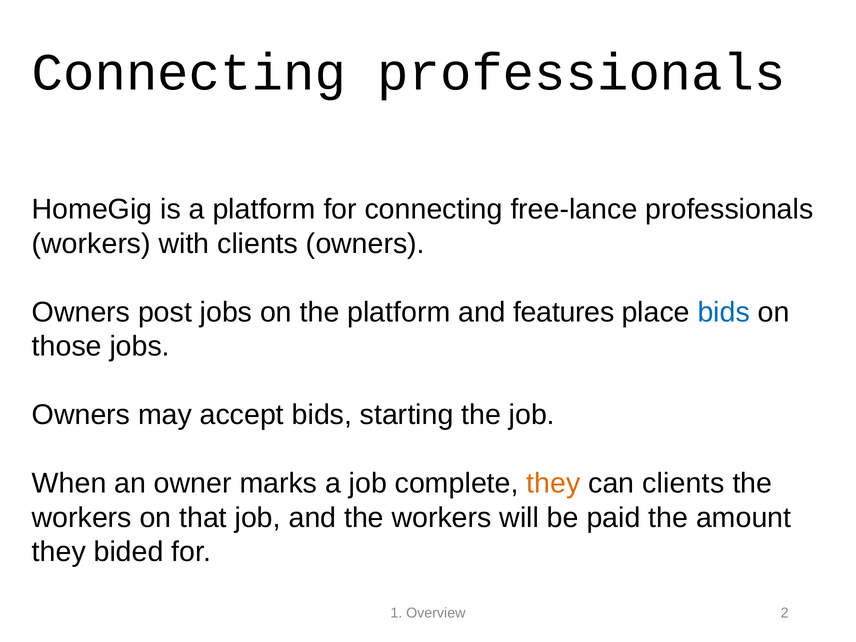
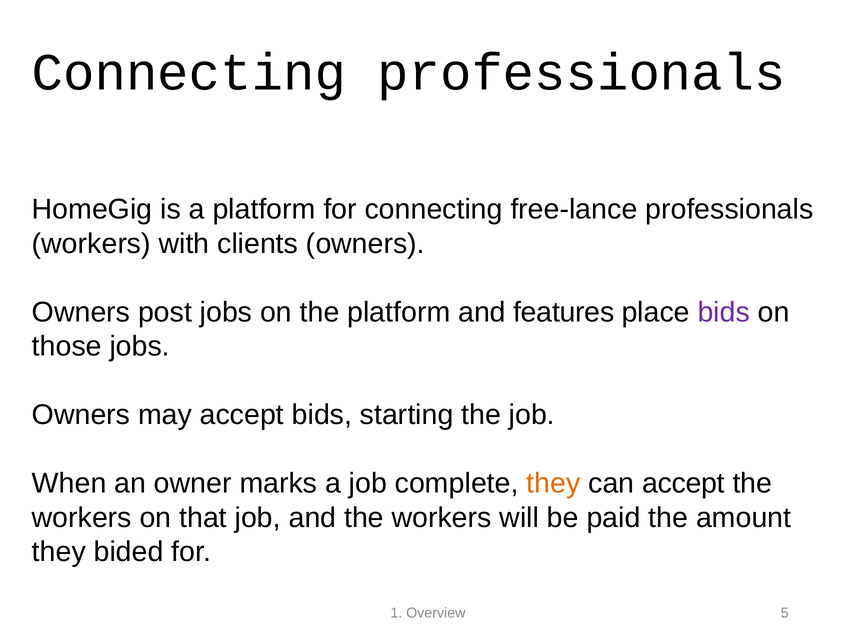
bids colour: blue -> purple (724, 312)
can clients: clients -> accept (684, 483)
2: 2 -> 5 (785, 613)
